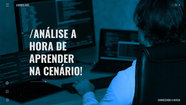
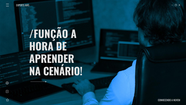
/ANÁLISE: /ANÁLISE -> /FUNÇÃO (49, 34)
